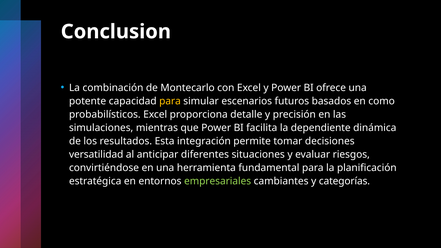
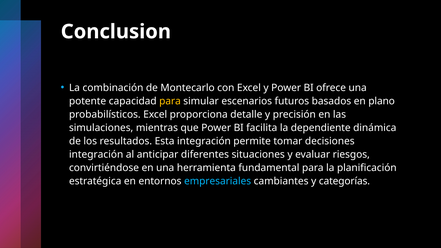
como: como -> plano (382, 101)
versatilidad: versatilidad -> integración (96, 154)
empresariales colour: light green -> light blue (218, 181)
